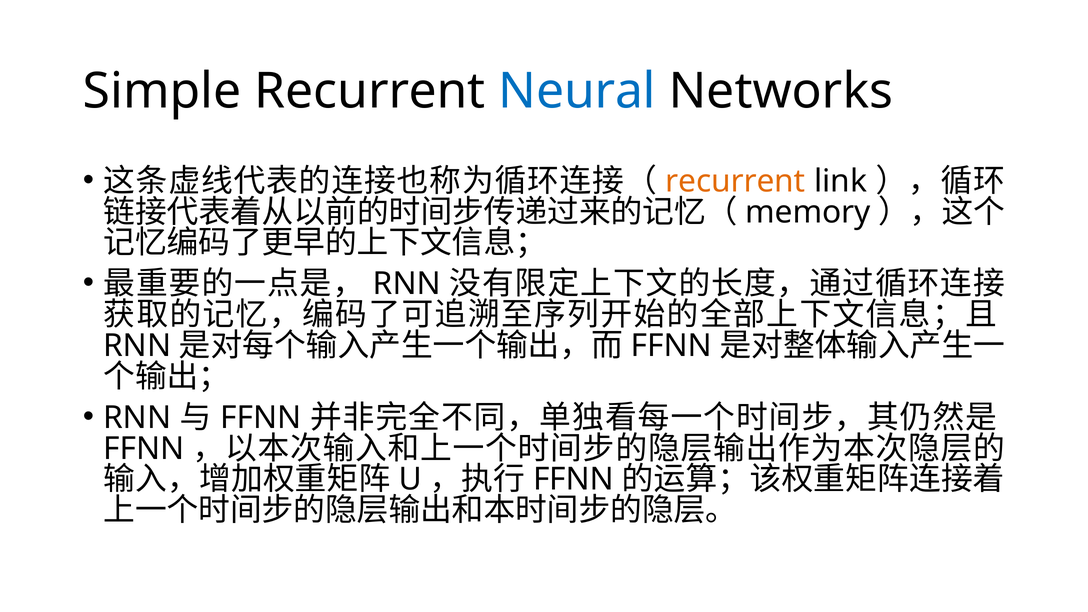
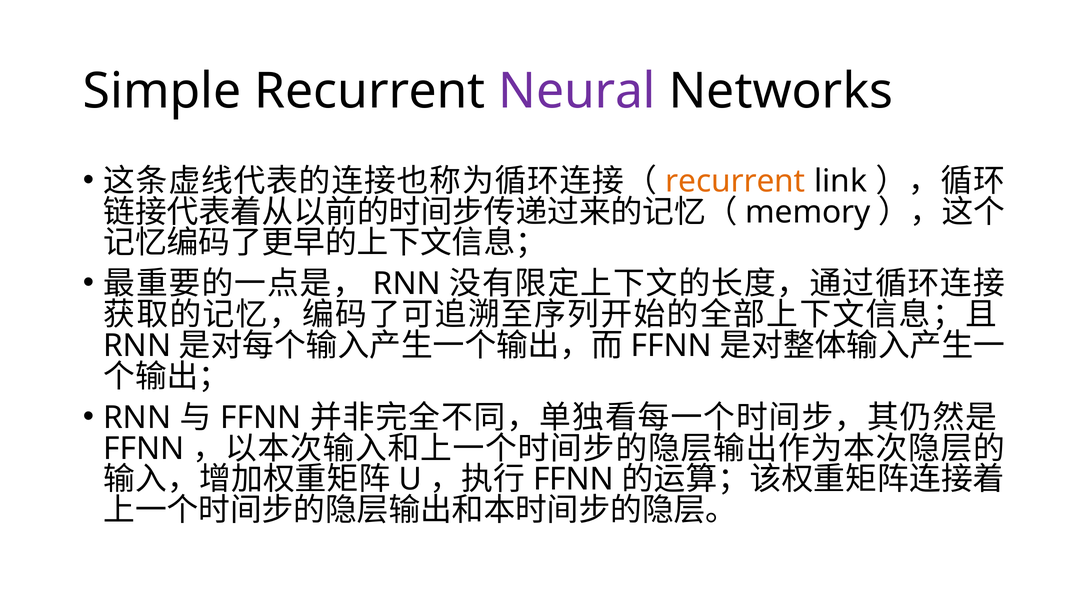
Neural colour: blue -> purple (577, 91)
